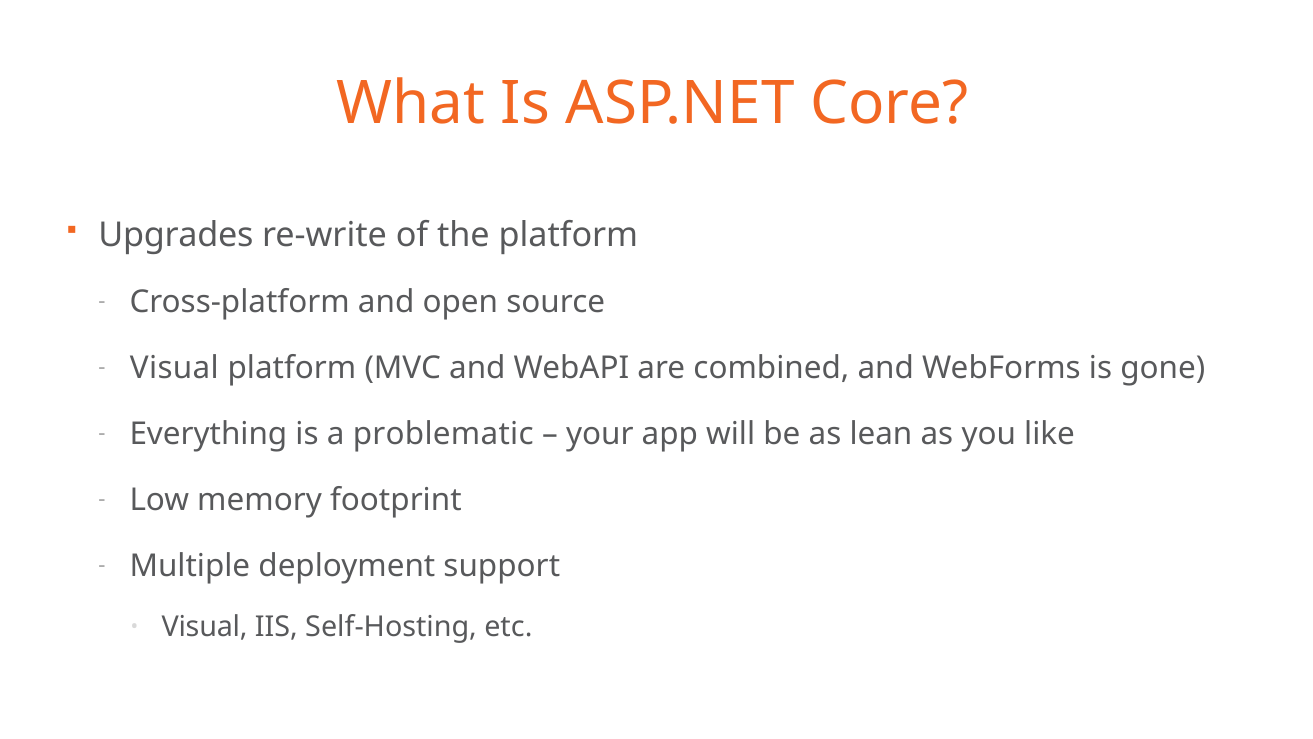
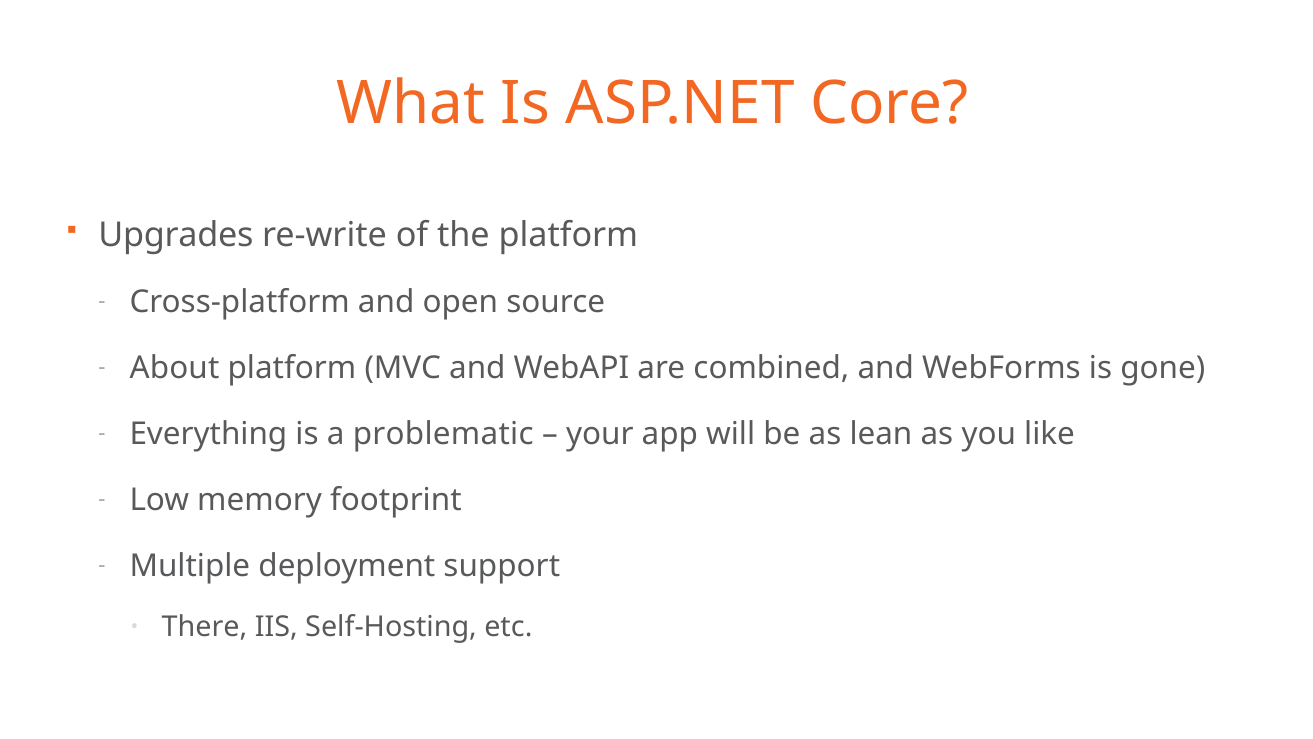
Visual: Visual -> About (174, 368)
Visual: Visual -> There (204, 627)
